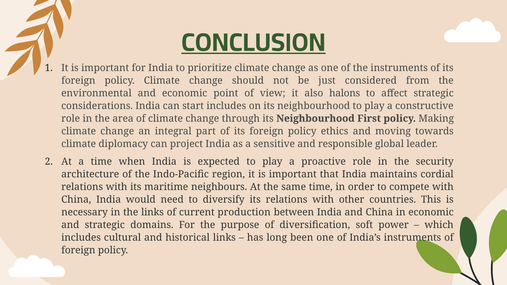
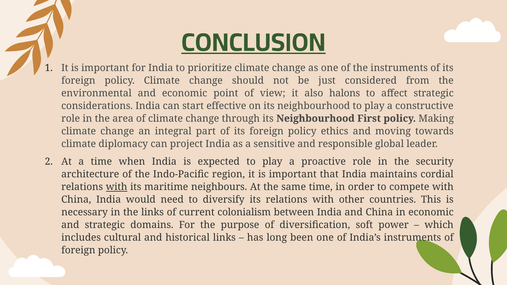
start includes: includes -> effective (226, 106)
with underline: none -> present (117, 187)
production: production -> colonialism (244, 212)
